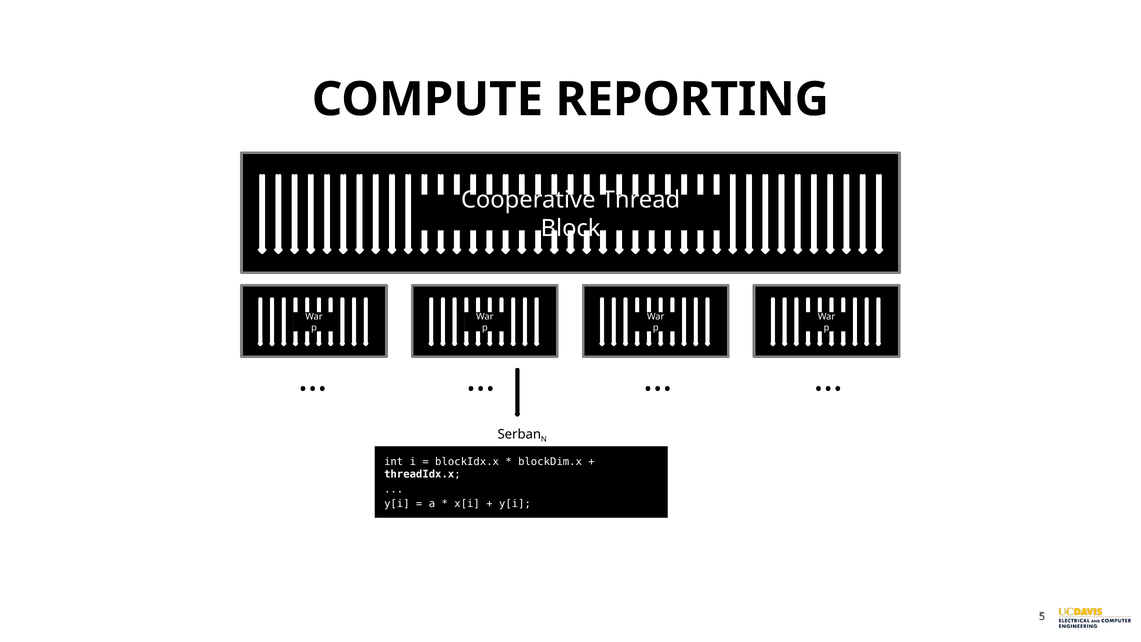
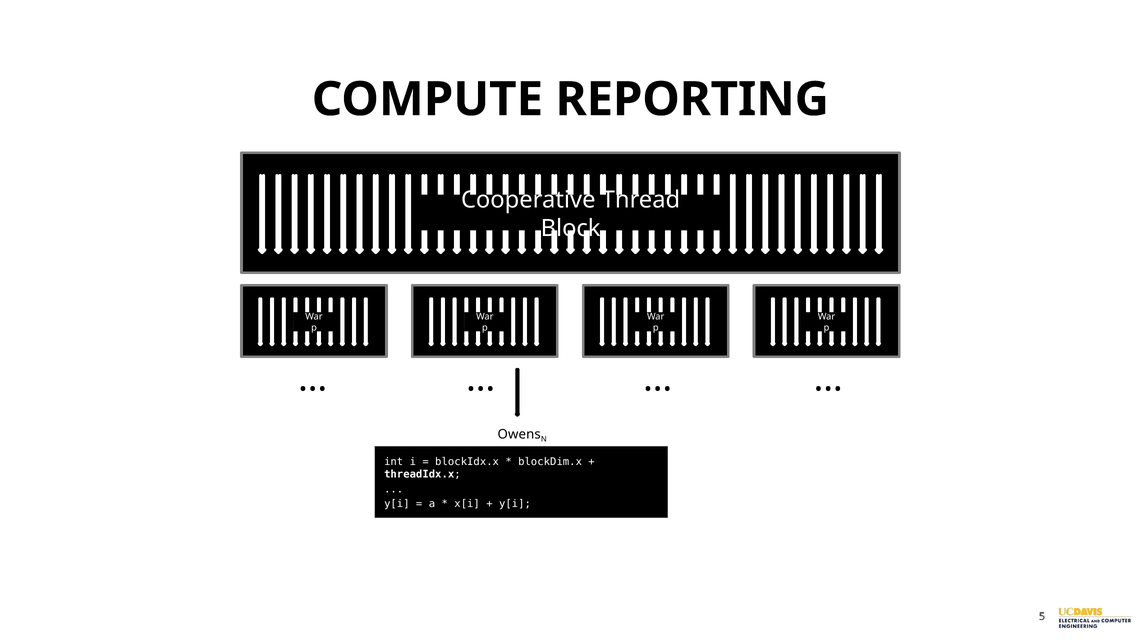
Serban: Serban -> Owens (519, 434)
